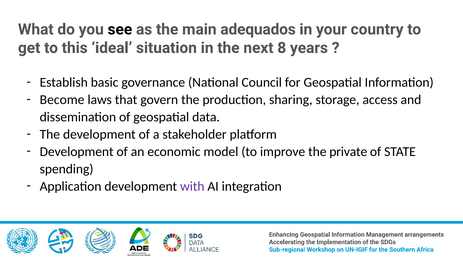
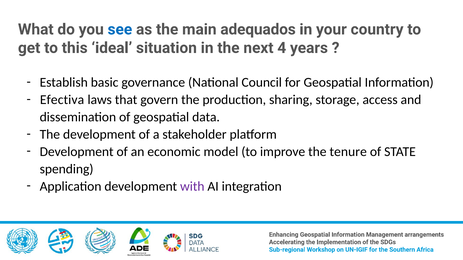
see colour: black -> blue (120, 29)
8: 8 -> 4 (282, 48)
Become: Become -> Efectiva (62, 100)
private: private -> tenure (348, 152)
